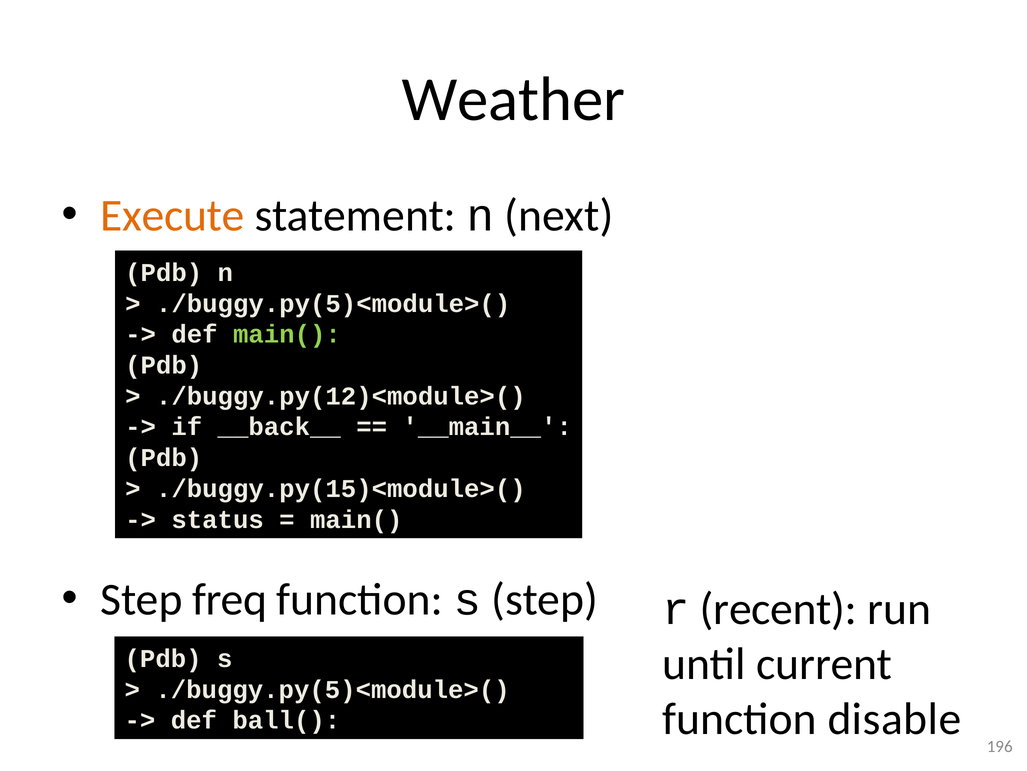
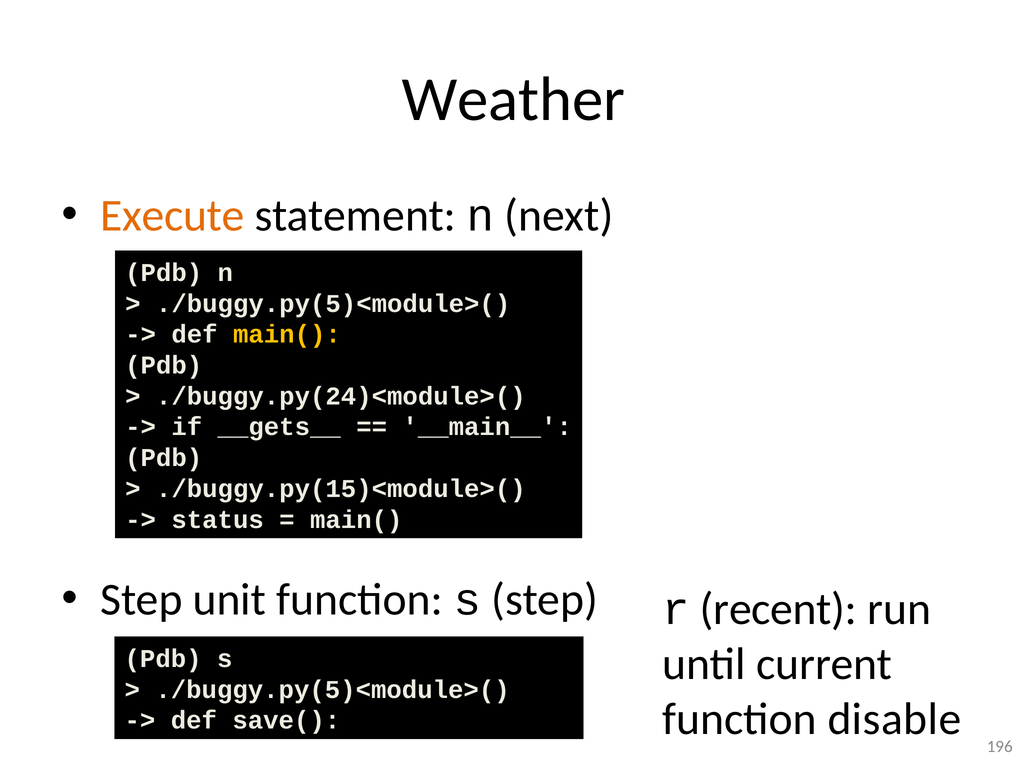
main( colour: light green -> yellow (287, 334)
./buggy.py(12)<module>(: ./buggy.py(12)<module>( -> ./buggy.py(24)<module>( (341, 396)
__back__: __back__ -> __gets__ (279, 427)
freq: freq -> unit (229, 599)
ball(: ball( -> save( (286, 720)
